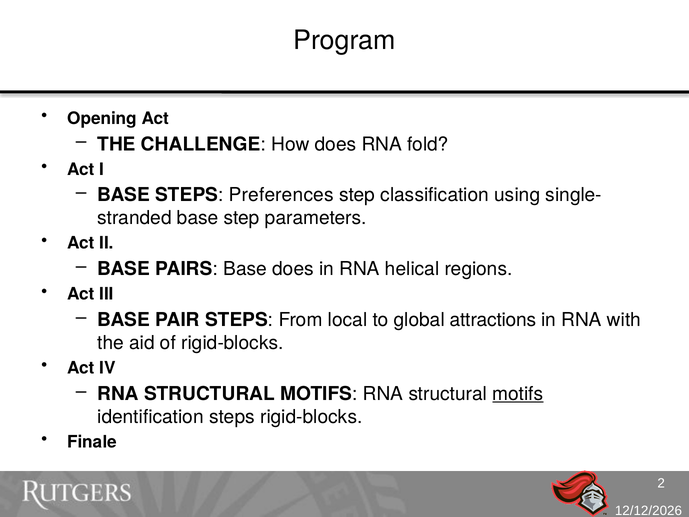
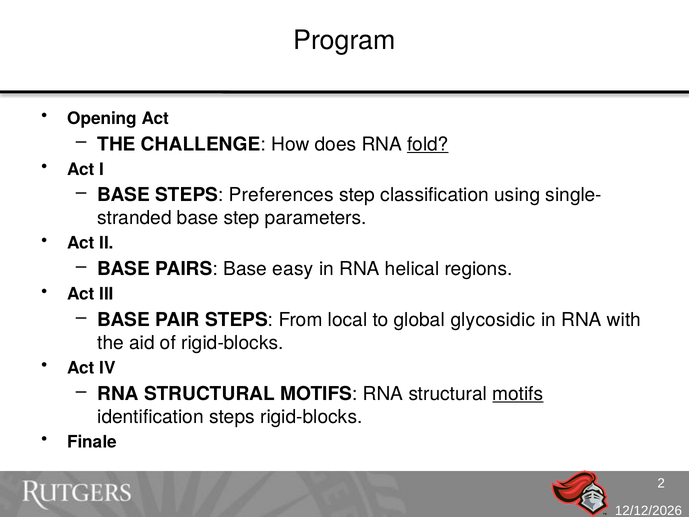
fold underline: none -> present (428, 144)
Base does: does -> easy (293, 269)
attractions: attractions -> glycosidic (493, 320)
